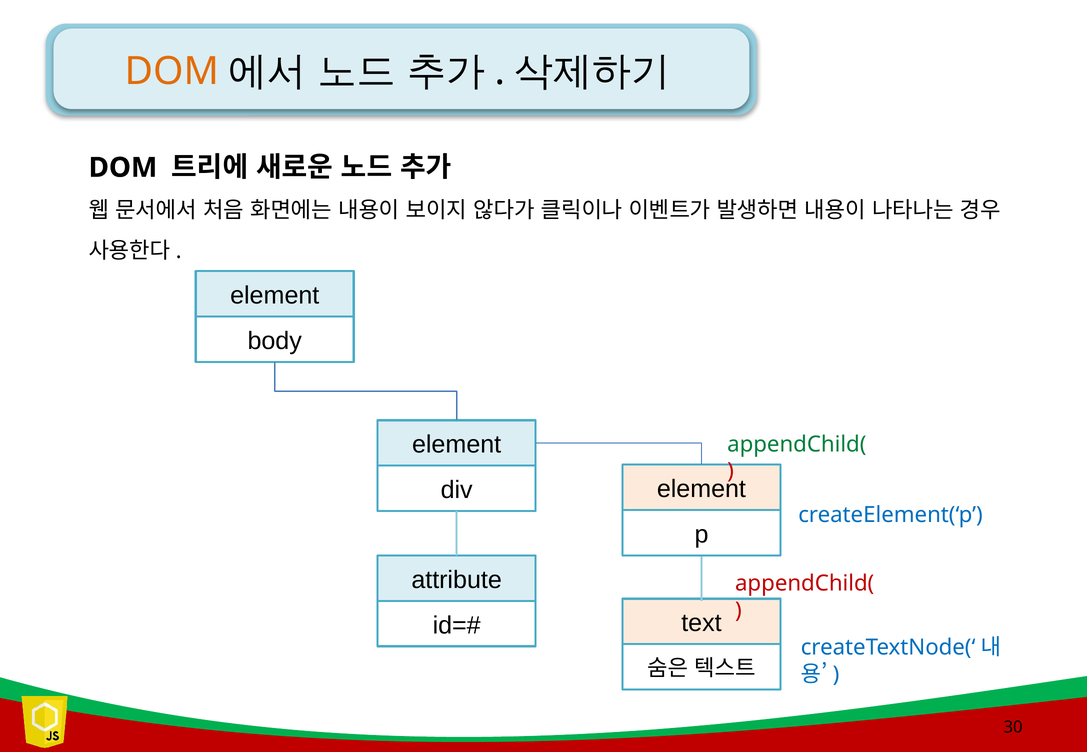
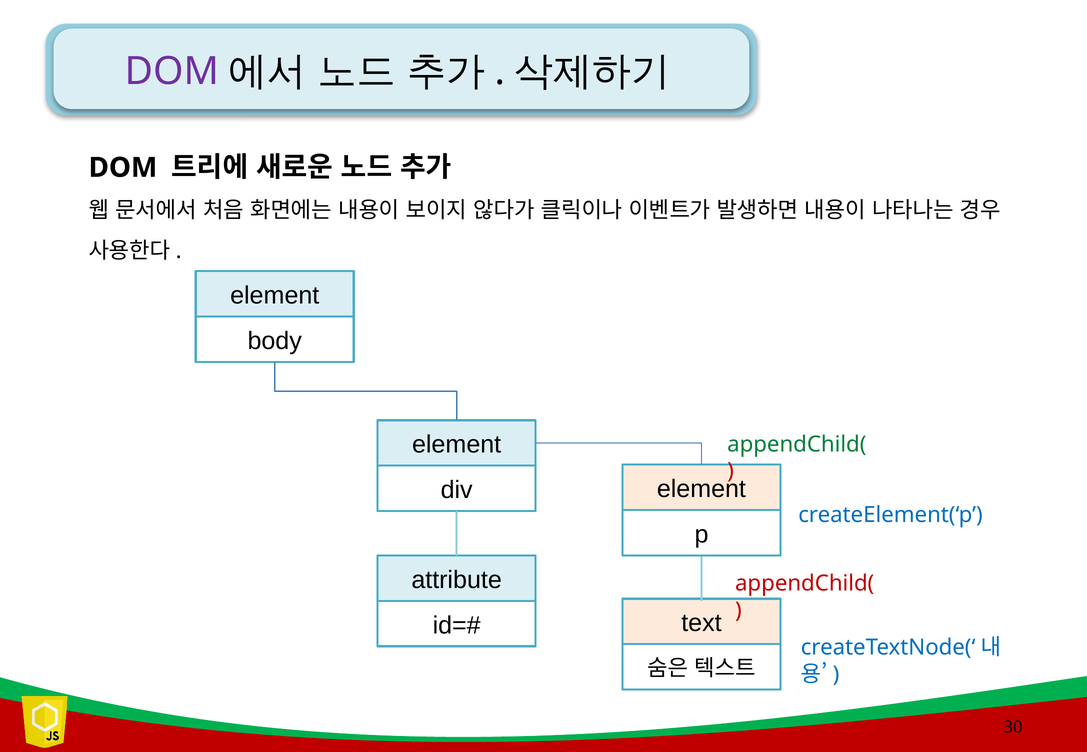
DOM colour: orange -> purple (172, 71)
